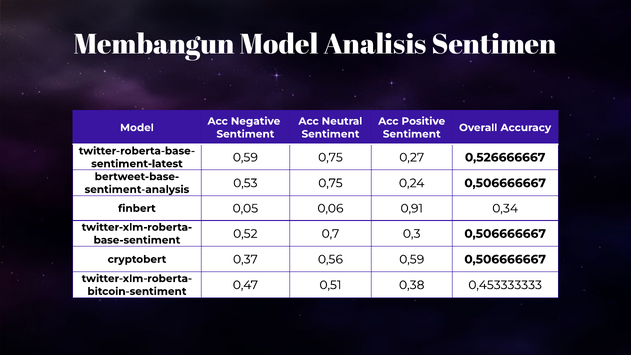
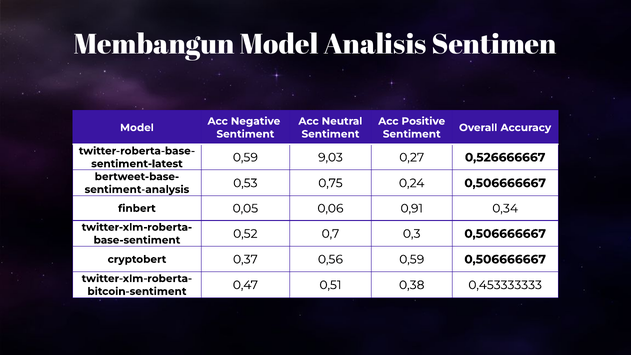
0,59 0,75: 0,75 -> 9,03 (331, 157)
